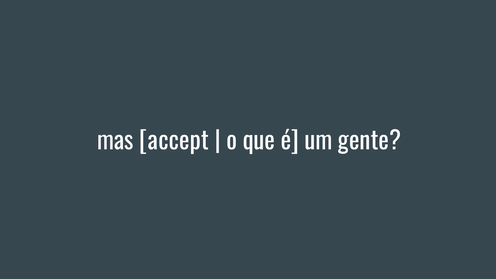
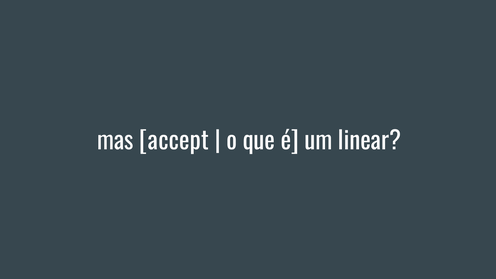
gente: gente -> linear (370, 141)
